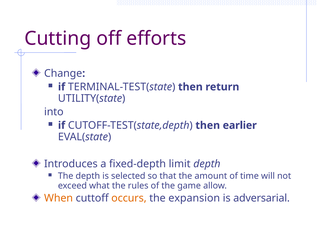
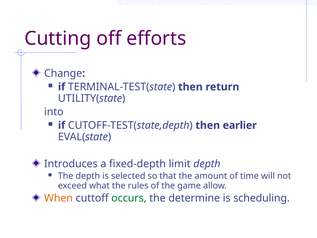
occurs colour: orange -> green (129, 198)
expansion: expansion -> determine (194, 198)
adversarial: adversarial -> scheduling (262, 198)
